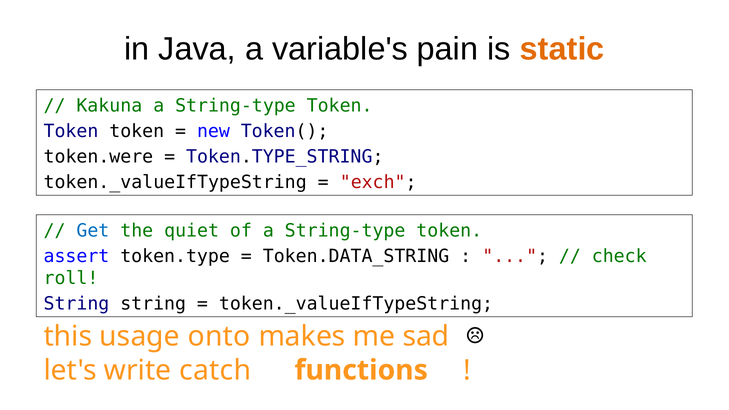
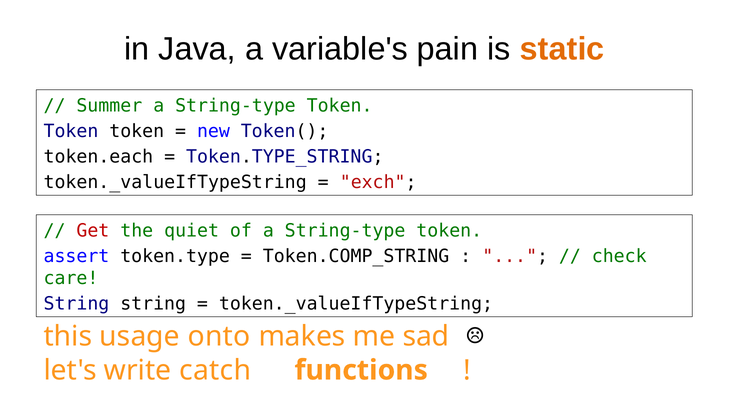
Kakuna: Kakuna -> Summer (109, 106)
token.were: token.were -> token.each (98, 157)
Get colour: blue -> red (93, 231)
Token.DATA_STRING: Token.DATA_STRING -> Token.COMP_STRING (356, 256)
roll: roll -> care (71, 278)
